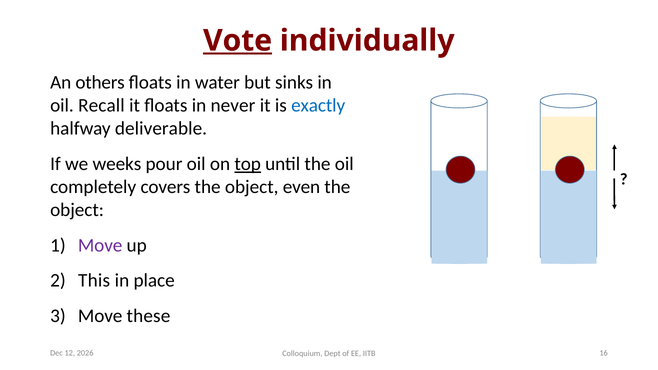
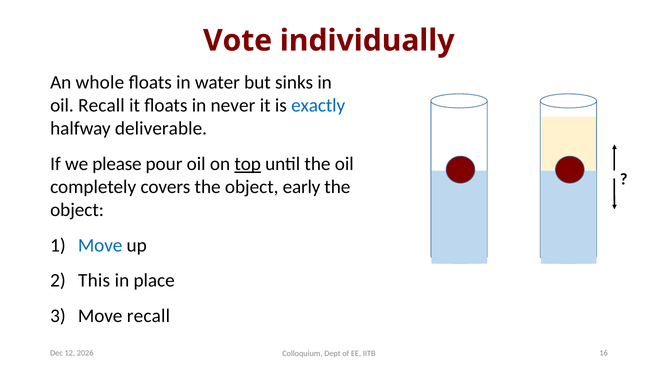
Vote underline: present -> none (238, 41)
others: others -> whole (100, 83)
weeks: weeks -> please (117, 164)
even: even -> early (302, 187)
Move colour: purple -> blue (100, 245)
Move these: these -> recall (148, 316)
